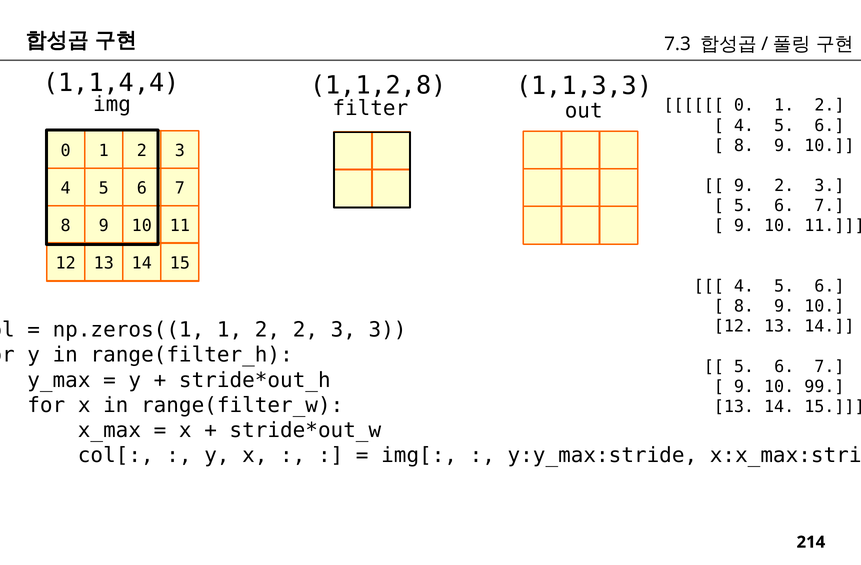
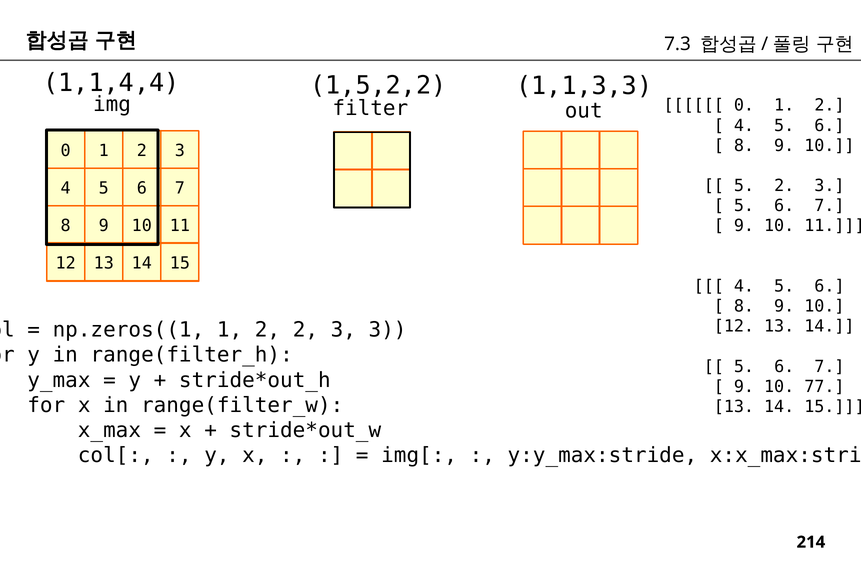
1,1,2,8: 1,1,2,8 -> 1,5,2,2 (378, 86)
9: 9 -> 5 (744, 186)
99: 99 -> 77 (824, 387)
